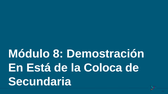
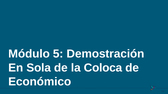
8: 8 -> 5 (58, 54)
Está: Está -> Sola (39, 68)
Secundaria: Secundaria -> Económico (40, 82)
